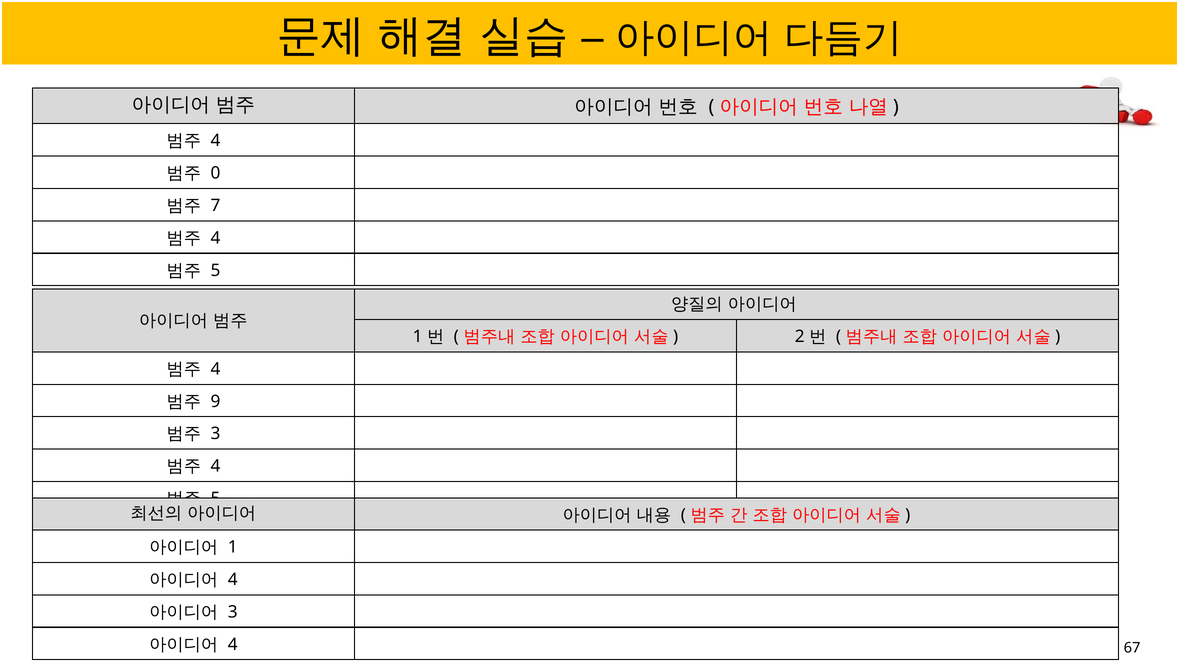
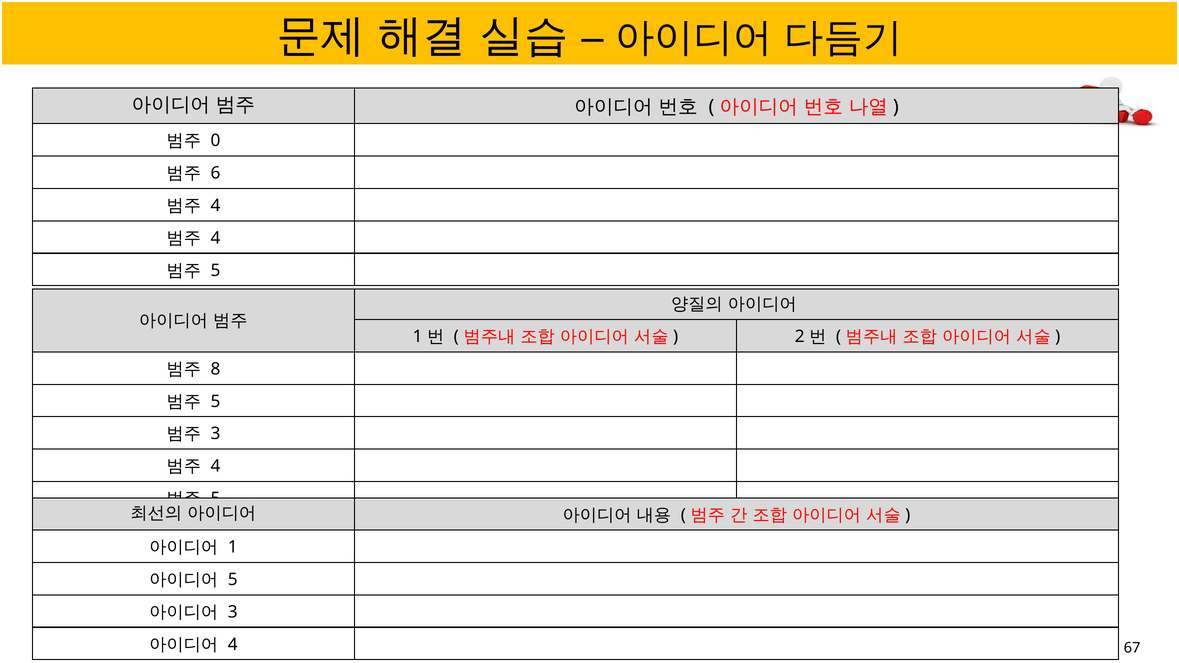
4: 4 -> 0 (215, 141)
0: 0 -> 6 (215, 173)
7: 7 -> 4 (215, 206)
4: 4 -> 8 (215, 369)
9: 9 -> 5 (215, 402)
4: 4 -> 5 (233, 580)
